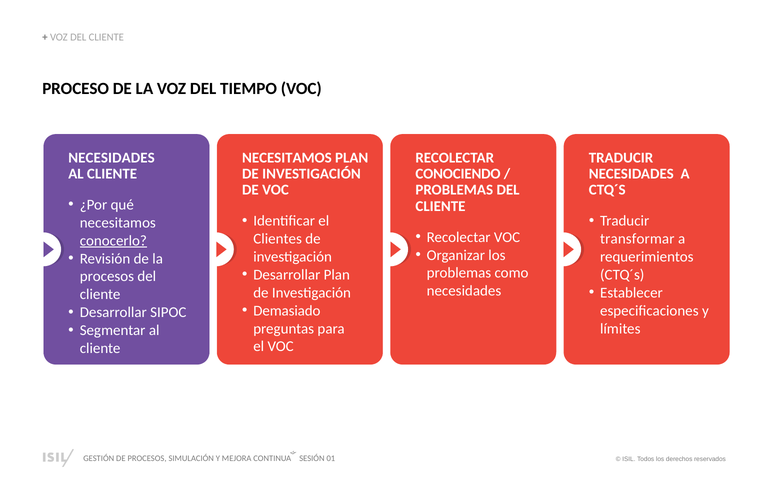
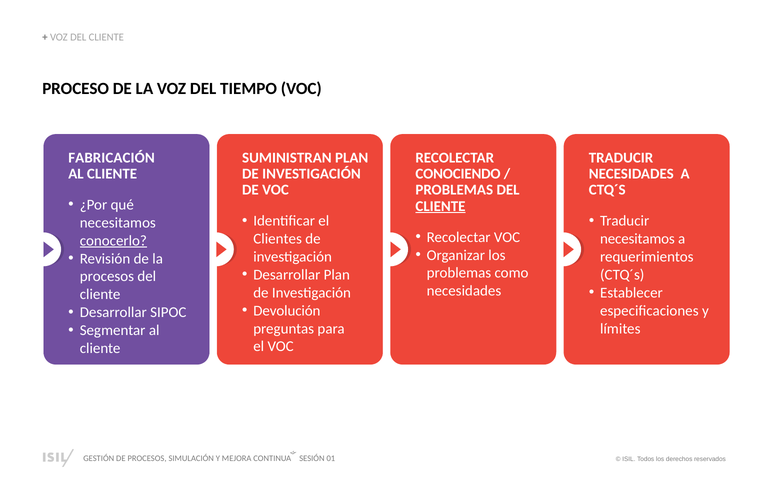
NECESIDADES: NECESIDADES -> FABRICACIÓN (112, 158)
NECESITAMOS: NECESITAMOS -> SUMINISTRAN (287, 158)
CLIENTE underline: none -> present (440, 206)
transformar: transformar -> necesitamos (637, 239)
Demasiado: Demasiado -> Devolución (287, 311)
